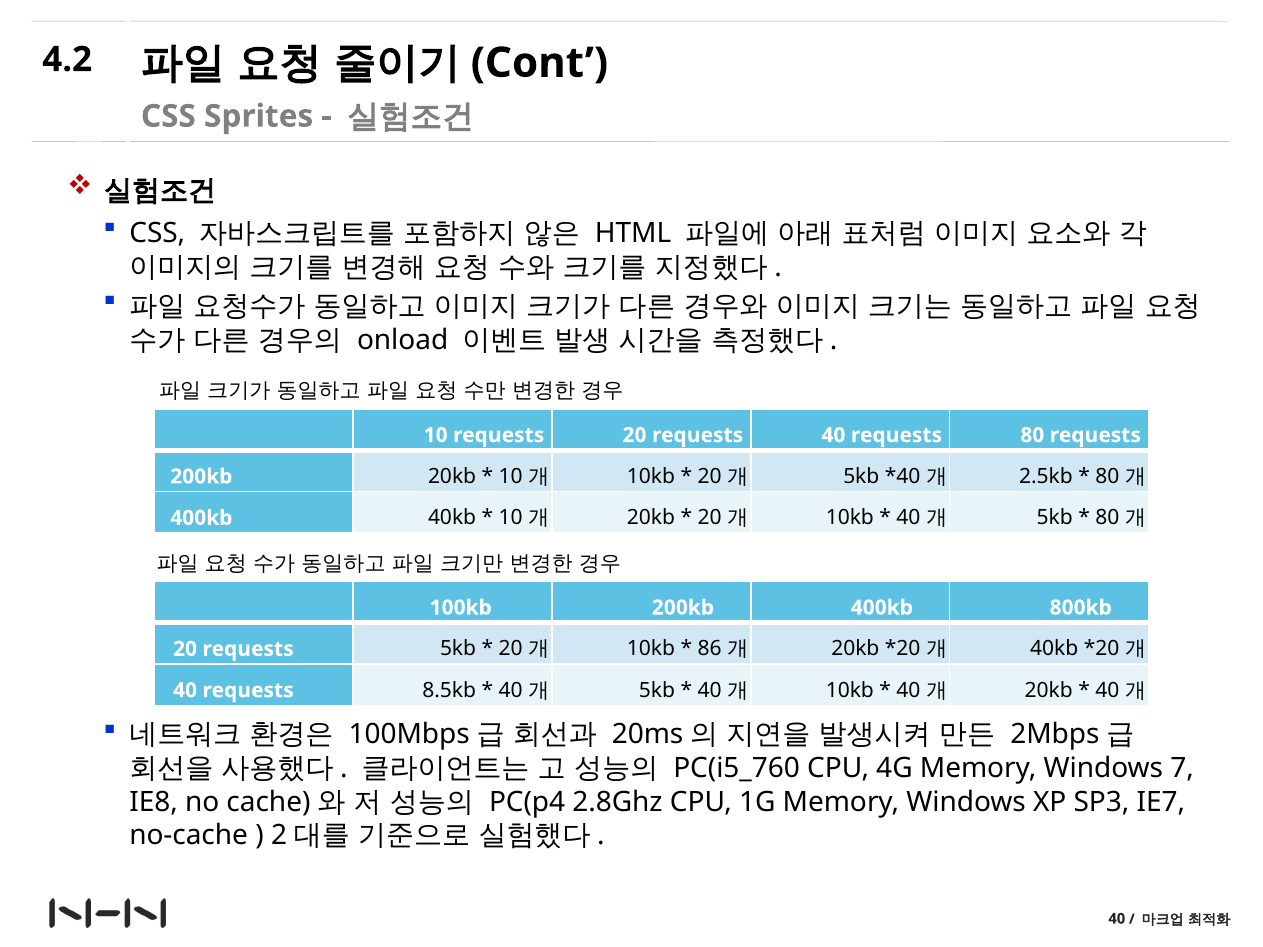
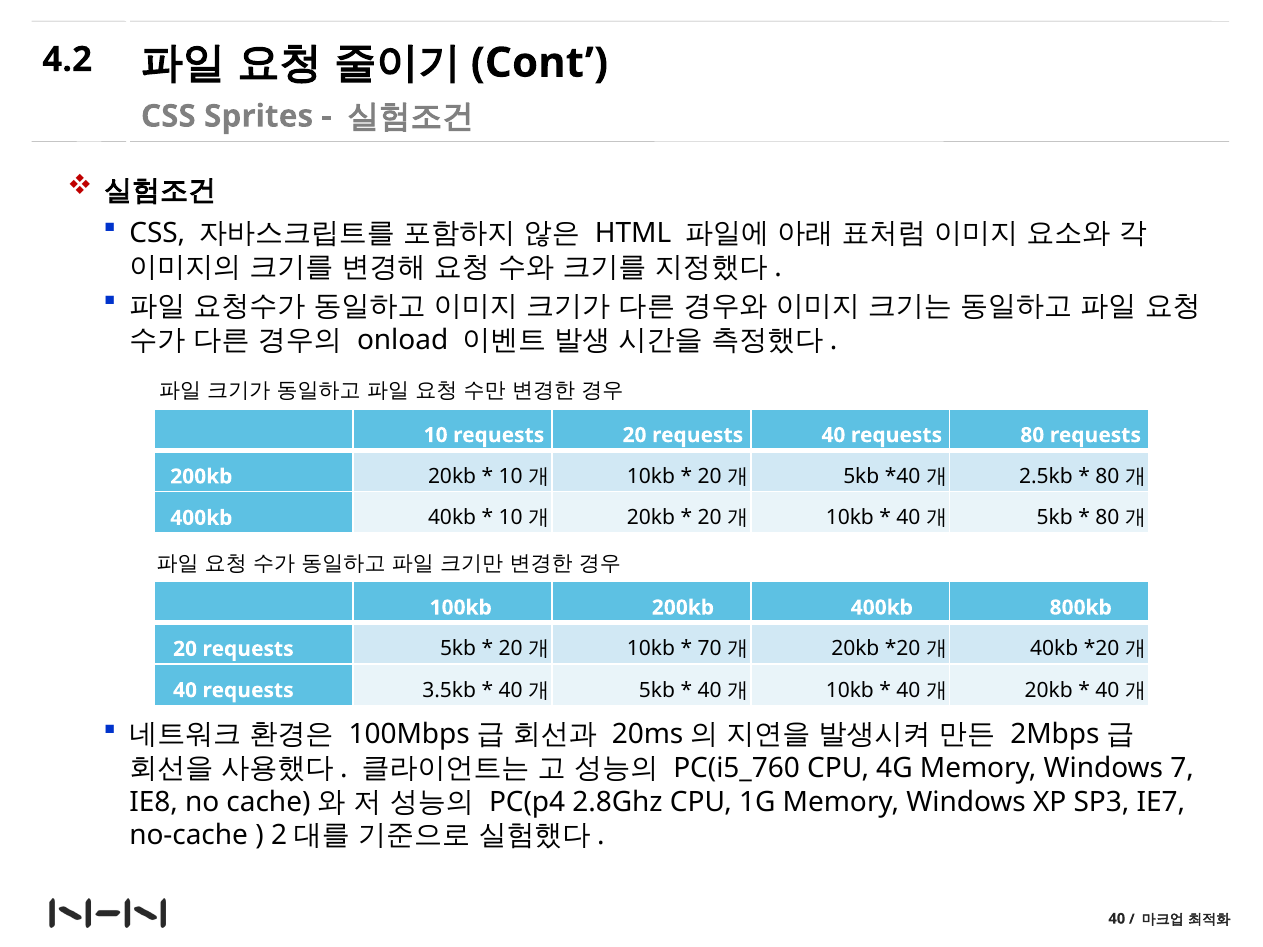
86: 86 -> 70 (710, 649)
8.5kb: 8.5kb -> 3.5kb (449, 690)
